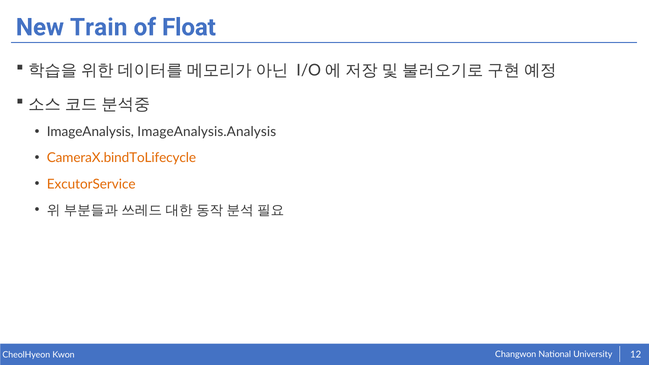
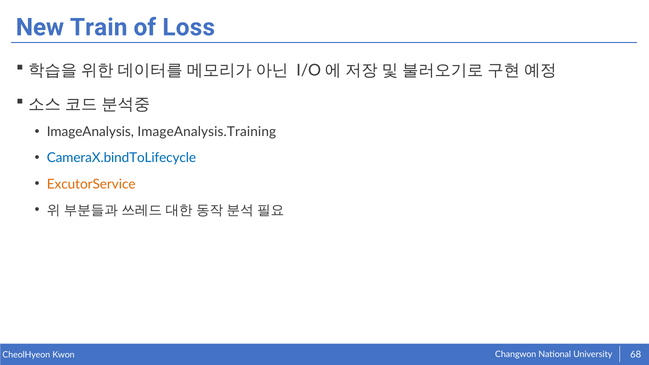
Float: Float -> Loss (189, 27)
ImageAnalysis.Analysis: ImageAnalysis.Analysis -> ImageAnalysis.Training (207, 132)
CameraX.bindToLifecycle colour: orange -> blue (121, 158)
12: 12 -> 68 (636, 355)
